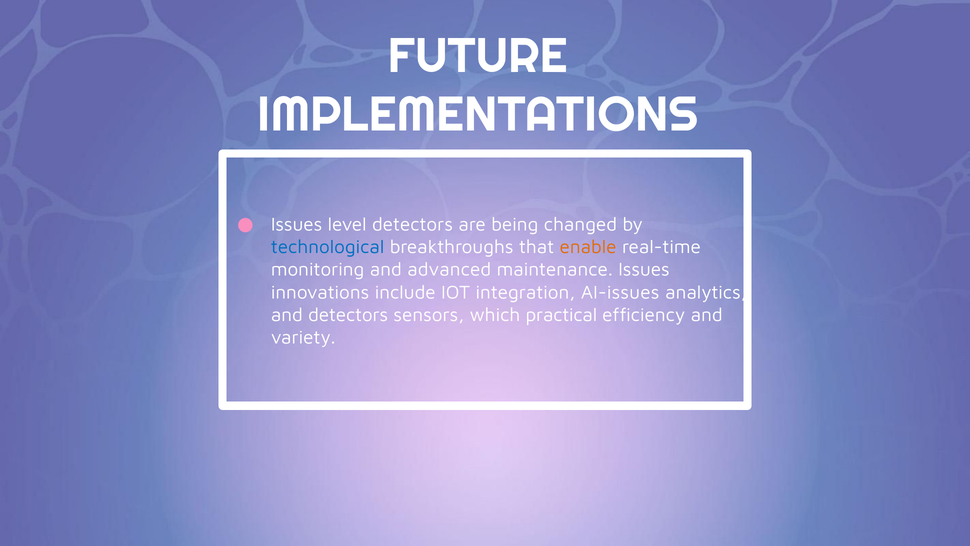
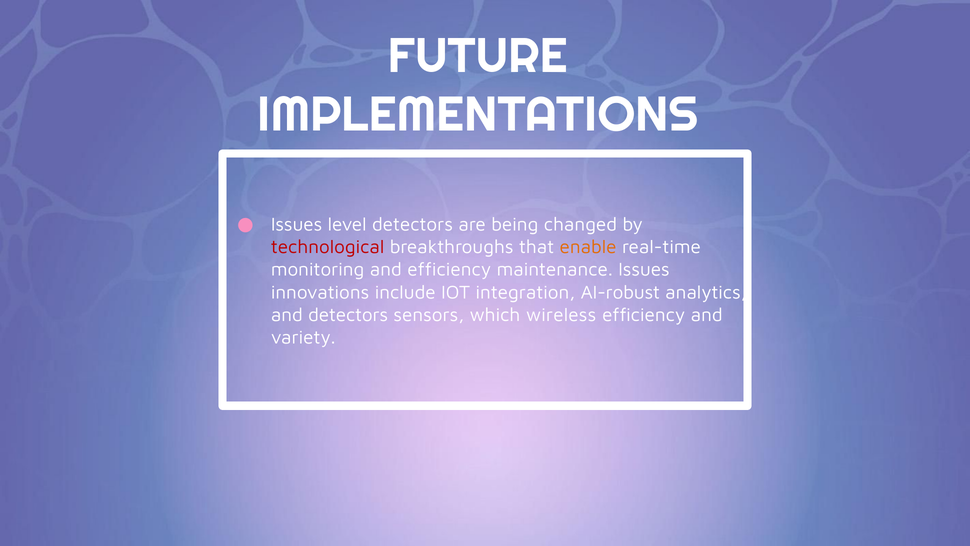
technological colour: blue -> red (328, 247)
and advanced: advanced -> efficiency (449, 269)
AI-issues: AI-issues -> AI-robust (620, 292)
practical: practical -> wireless (561, 315)
